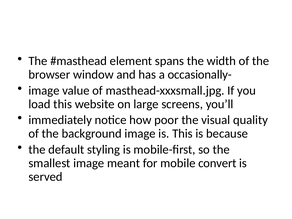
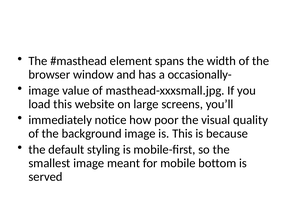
convert: convert -> bottom (217, 163)
